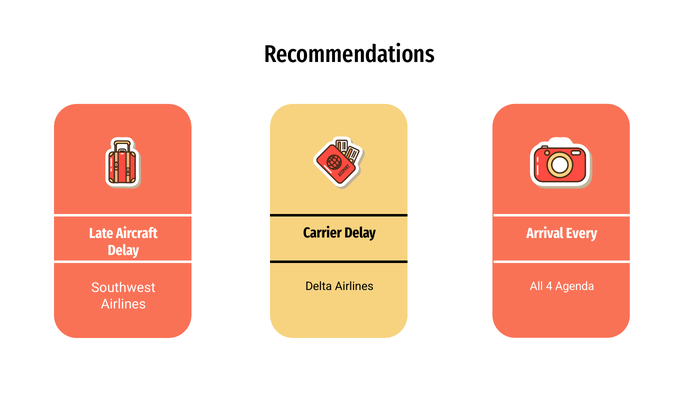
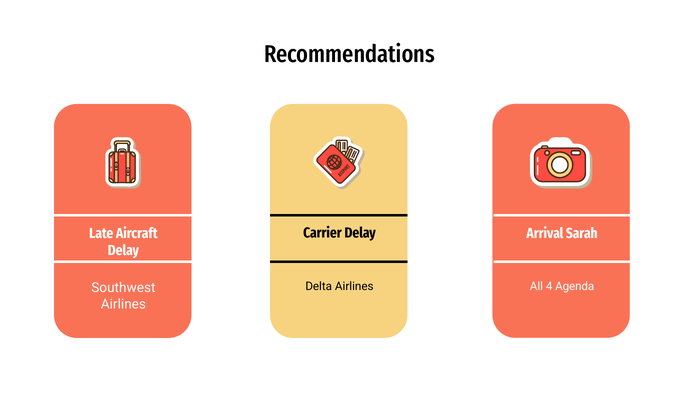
Every: Every -> Sarah (582, 233)
